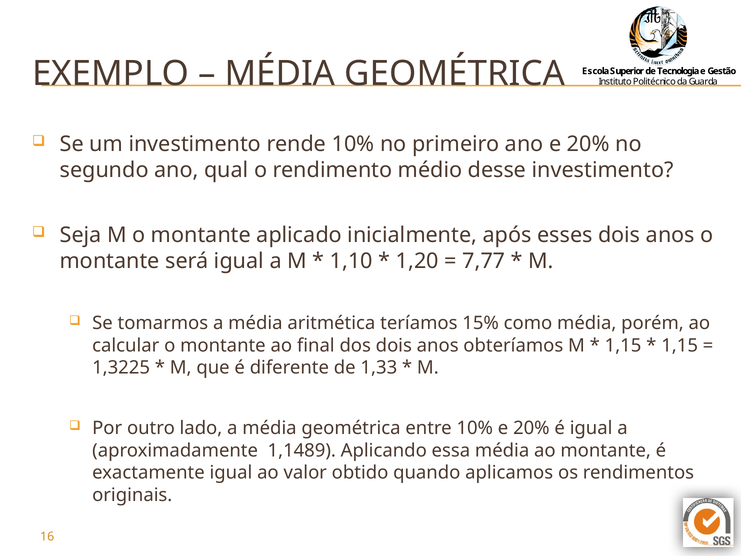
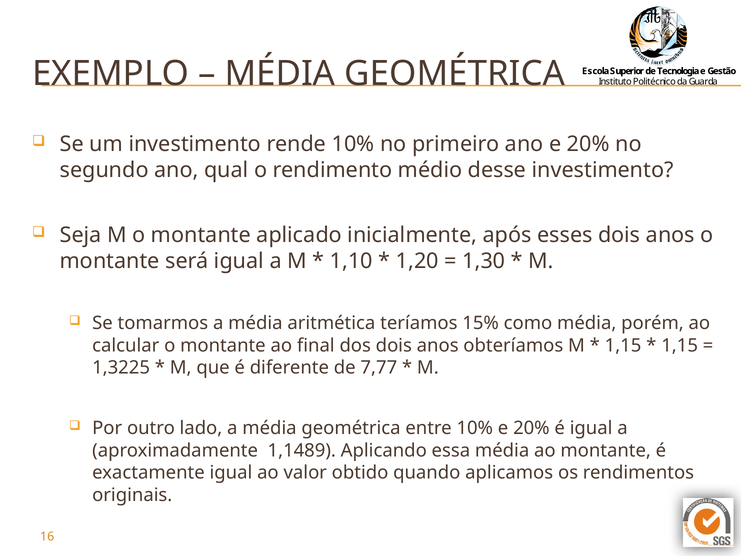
7,77: 7,77 -> 1,30 (484, 261)
1,33: 1,33 -> 7,77 (379, 368)
